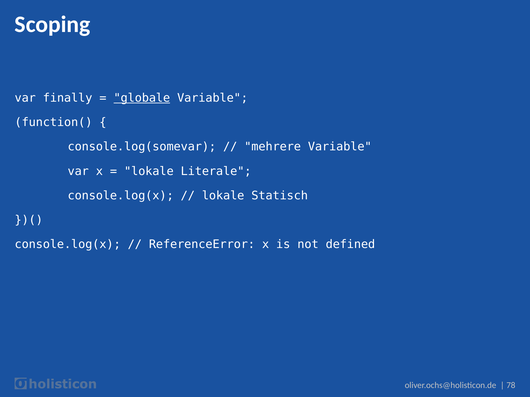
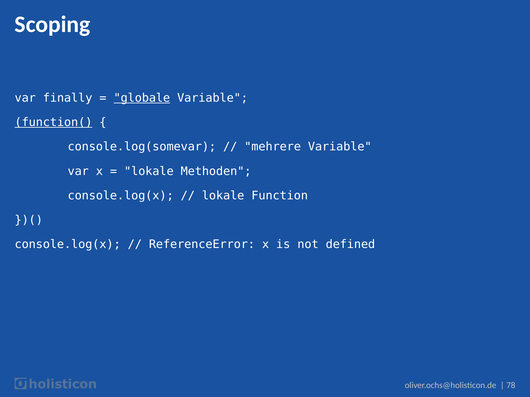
function( underline: none -> present (53, 123)
Literale: Literale -> Methoden (216, 171)
Statisch: Statisch -> Function (280, 196)
